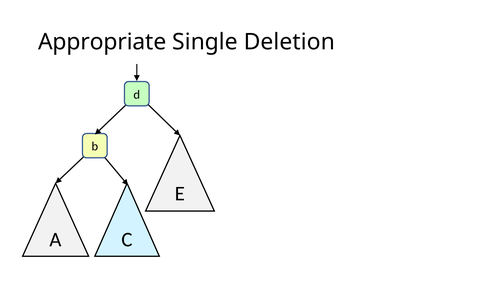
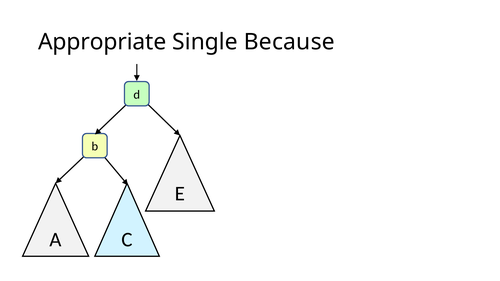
Deletion: Deletion -> Because (289, 42)
